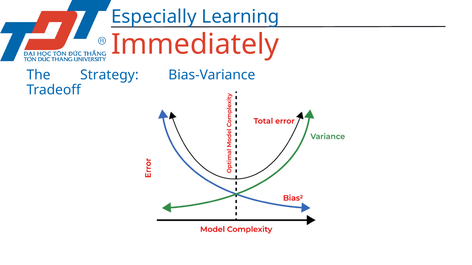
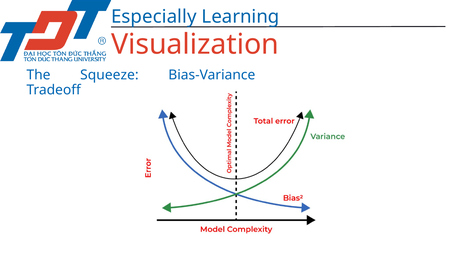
Immediately: Immediately -> Visualization (195, 44)
Strategy: Strategy -> Squeeze (109, 75)
